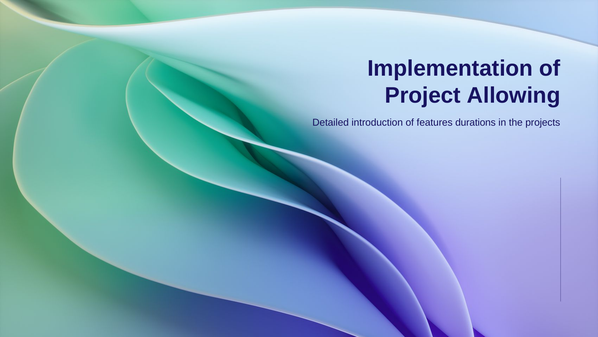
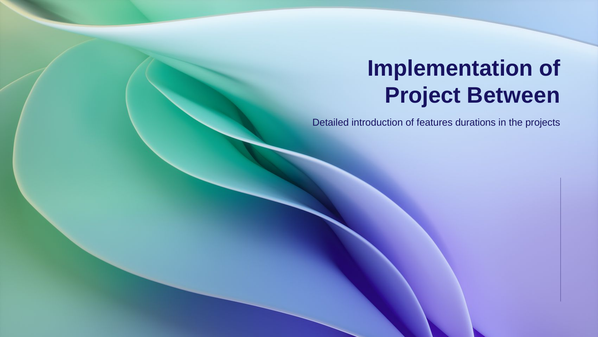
Allowing: Allowing -> Between (514, 95)
